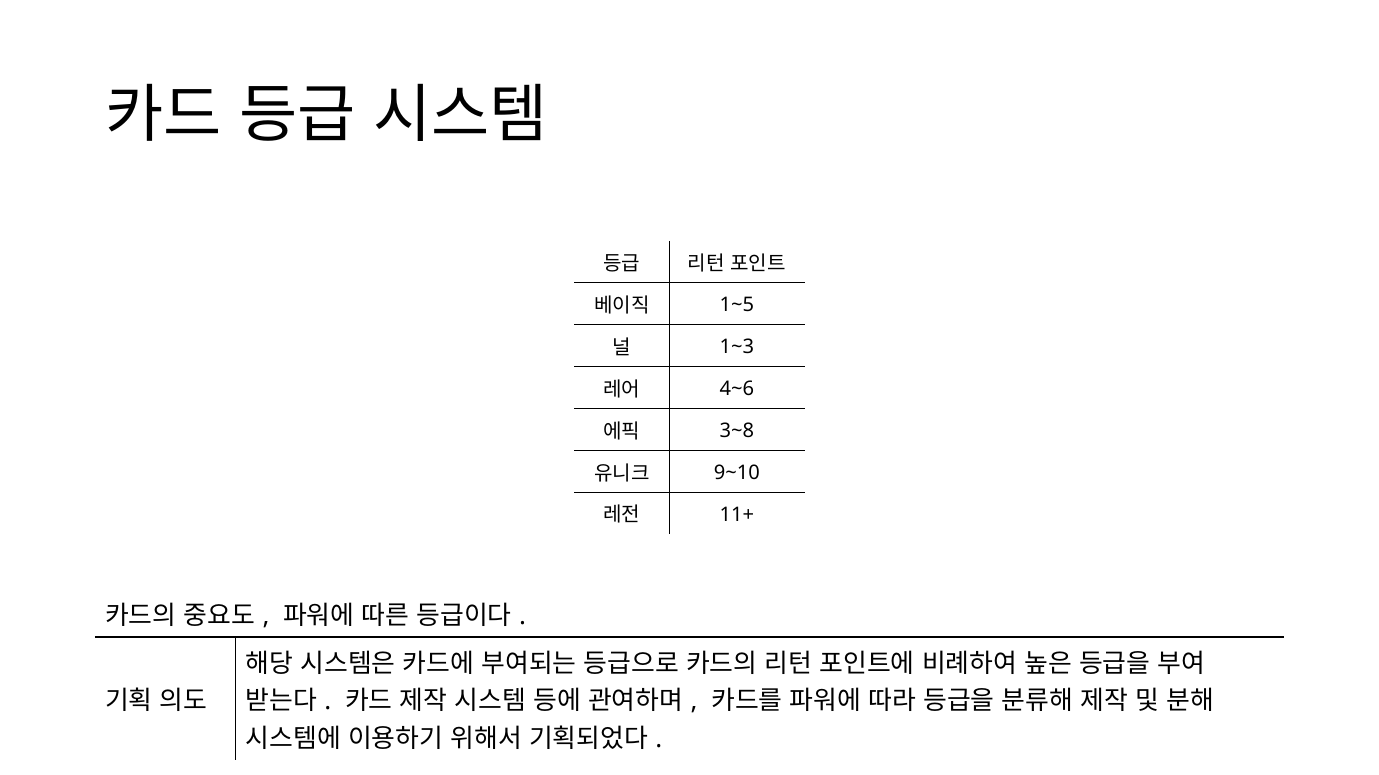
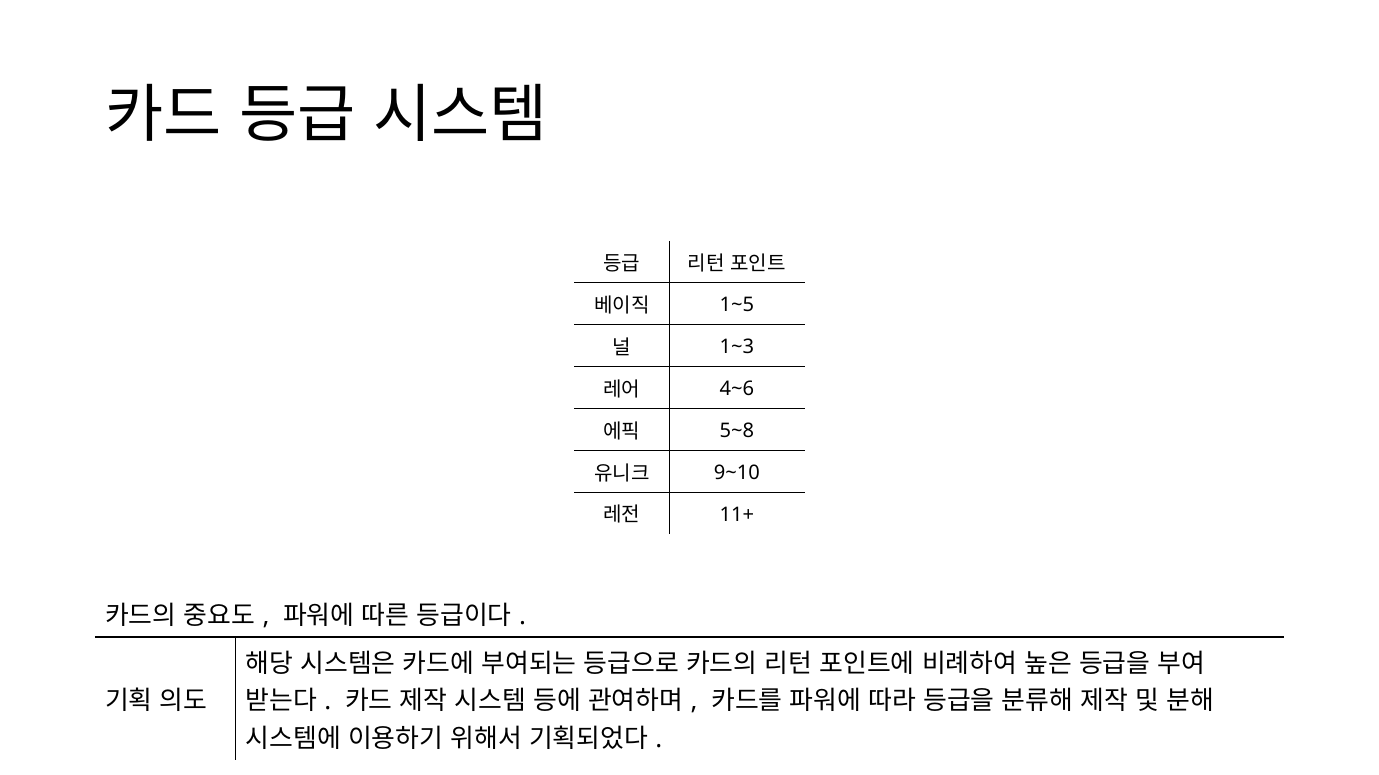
3~8: 3~8 -> 5~8 (737, 431)
